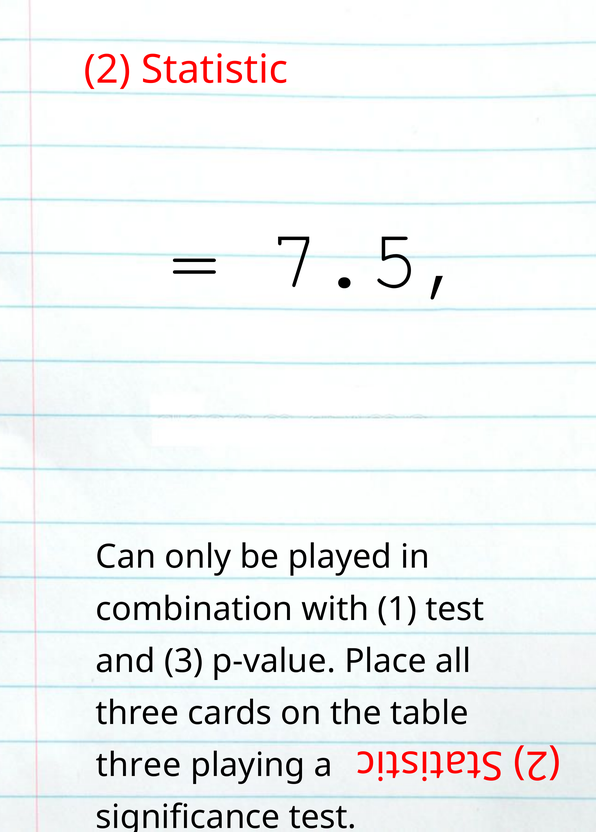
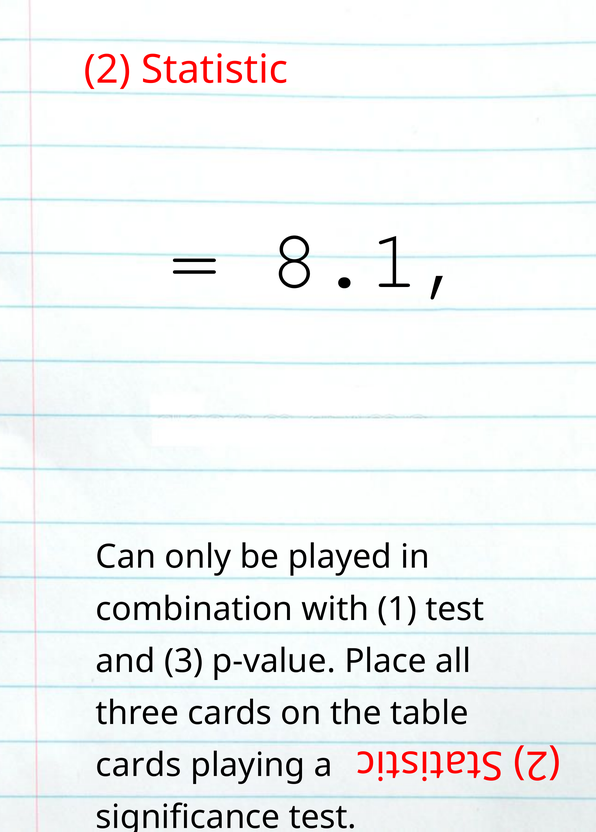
7.5: 7.5 -> 8.1 (369, 260)
three: three -> cards (139, 765)
